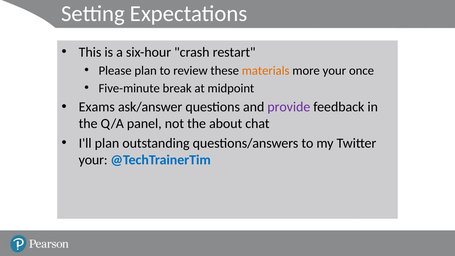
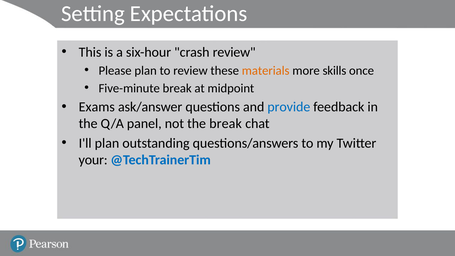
crash restart: restart -> review (234, 52)
more your: your -> skills (334, 70)
provide colour: purple -> blue (289, 107)
the about: about -> break (226, 124)
